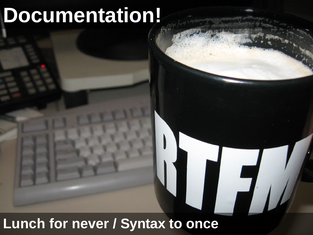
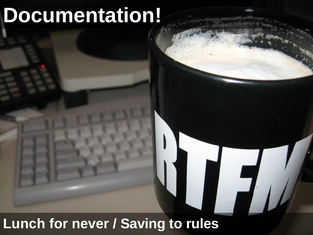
Syntax: Syntax -> Saving (143, 223)
once: once -> rules (203, 223)
